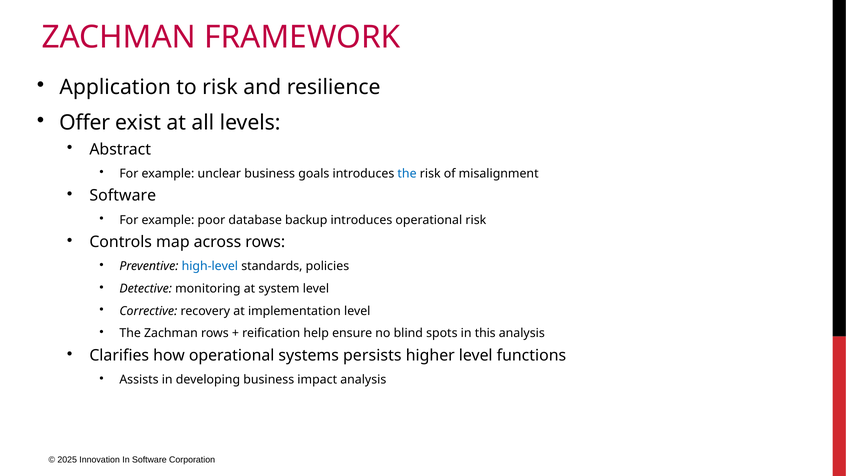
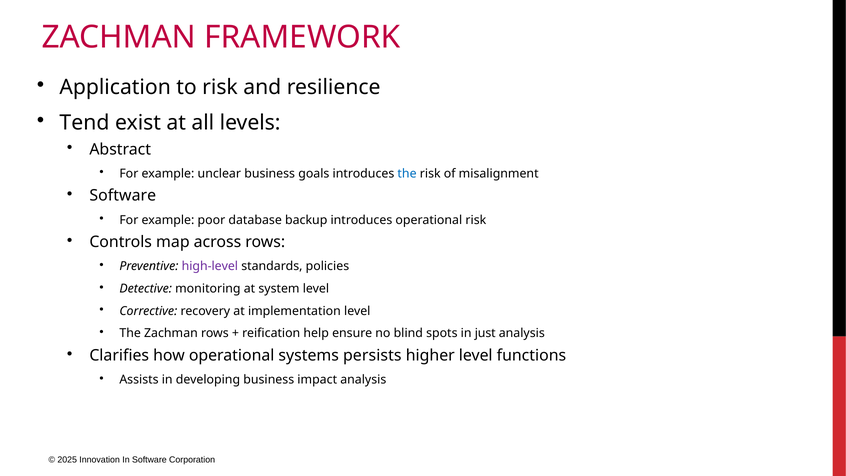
Offer: Offer -> Tend (84, 122)
high-level colour: blue -> purple (210, 266)
this: this -> just (485, 333)
